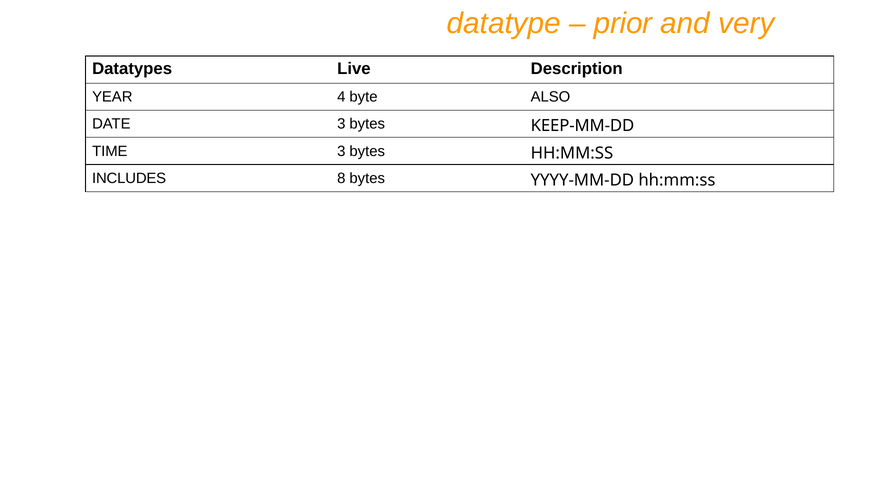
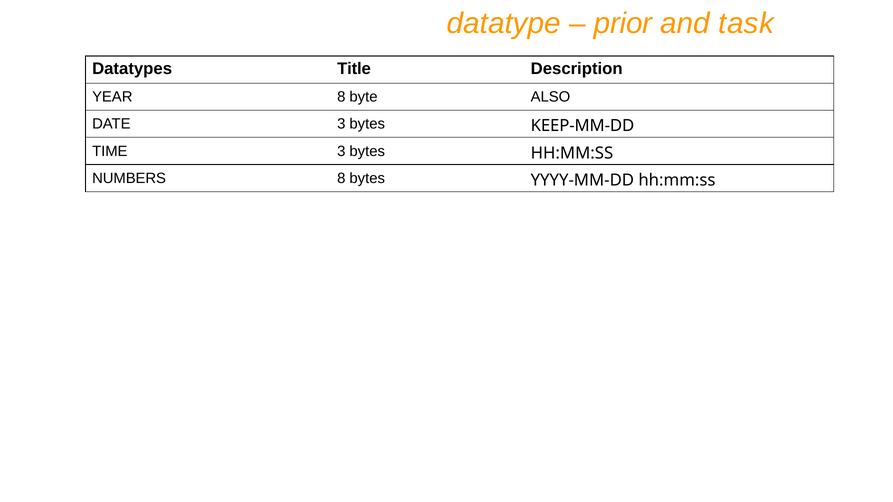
very: very -> task (746, 23)
Live: Live -> Title (354, 69)
YEAR 4: 4 -> 8 (341, 97)
INCLUDES: INCLUDES -> NUMBERS (129, 178)
